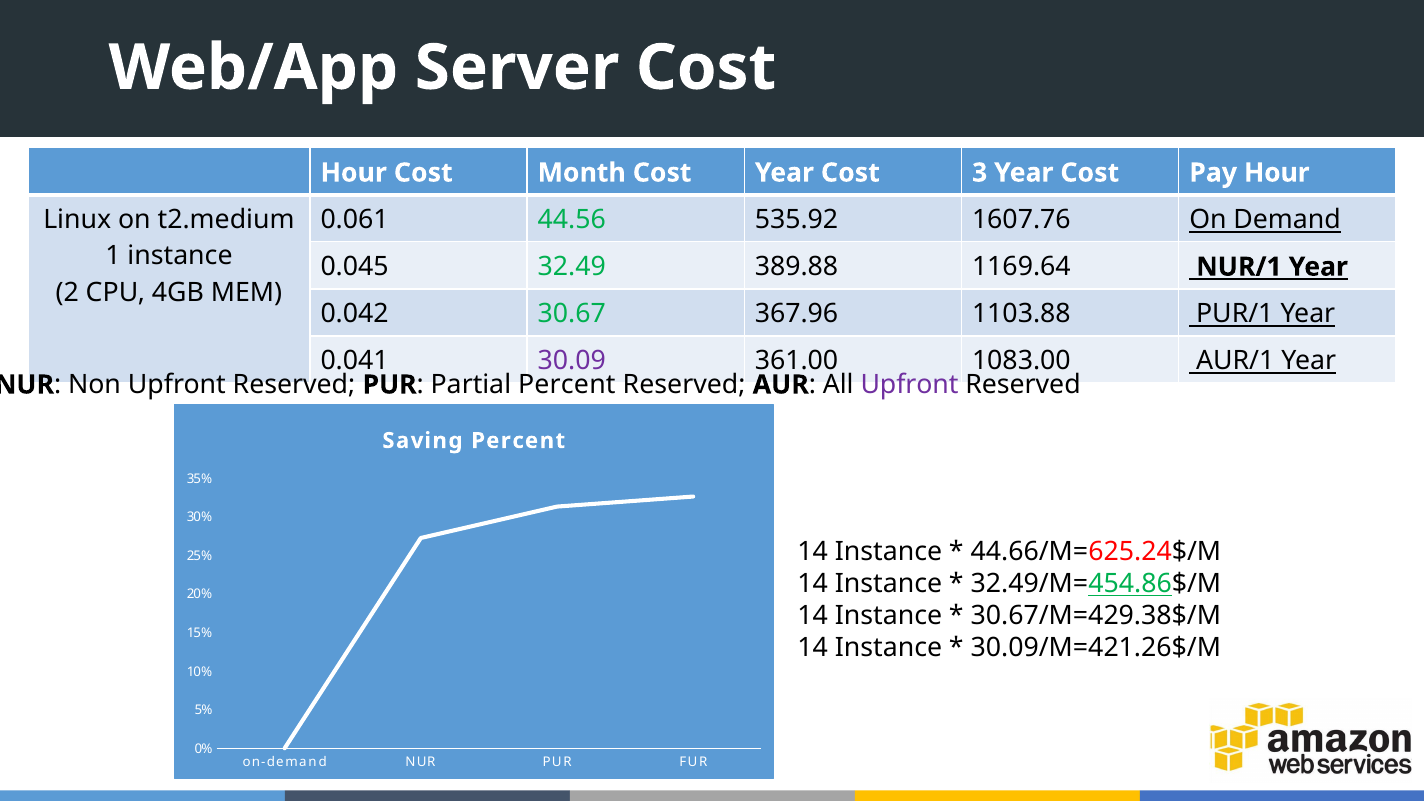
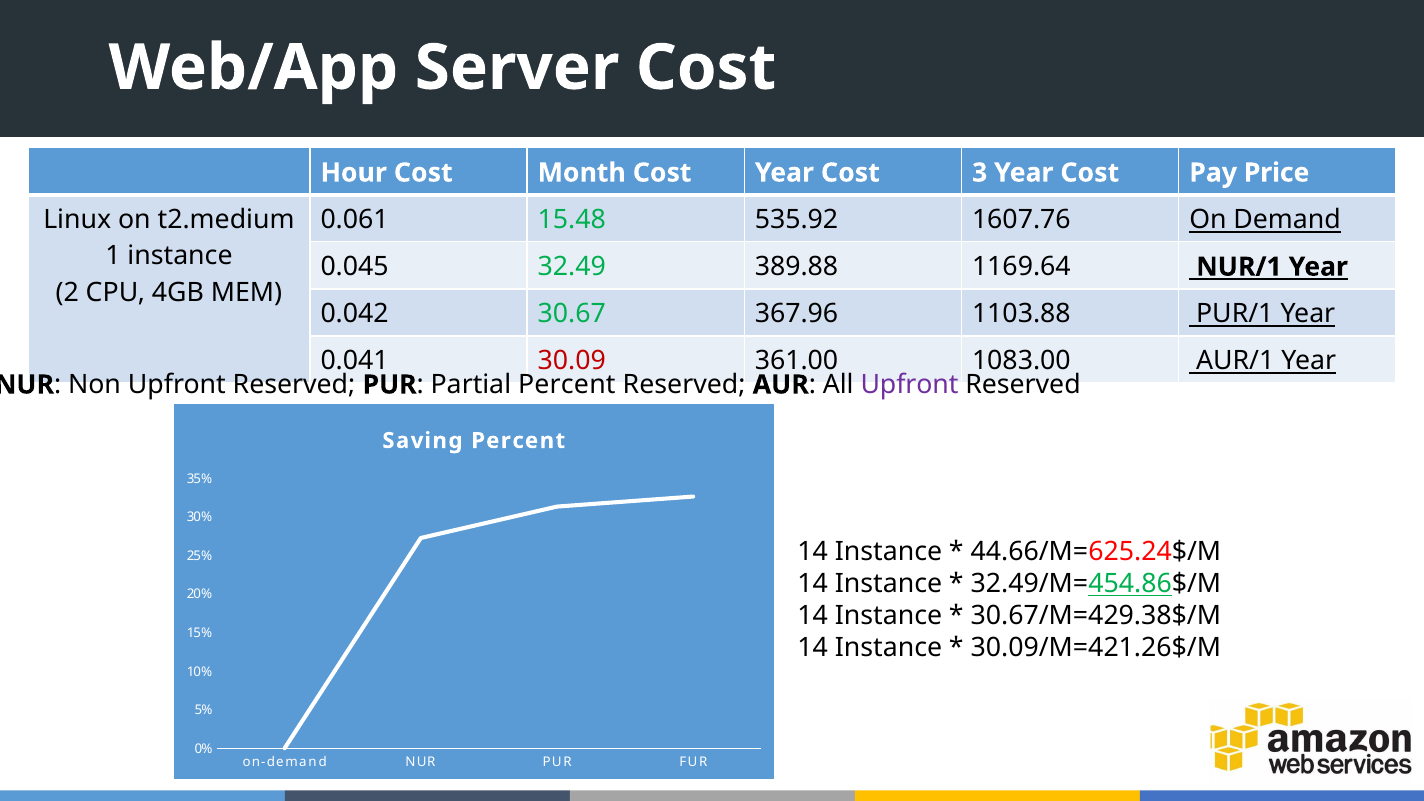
Pay Hour: Hour -> Price (1277, 173)
44.56: 44.56 -> 15.48 (572, 220)
30.09 colour: purple -> red (572, 361)
